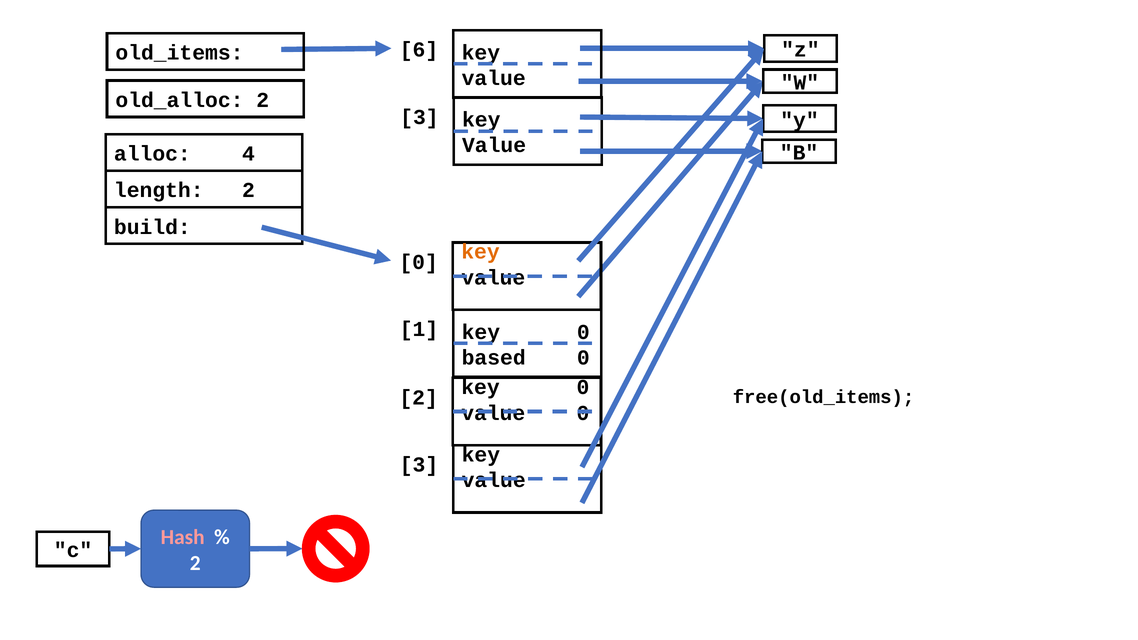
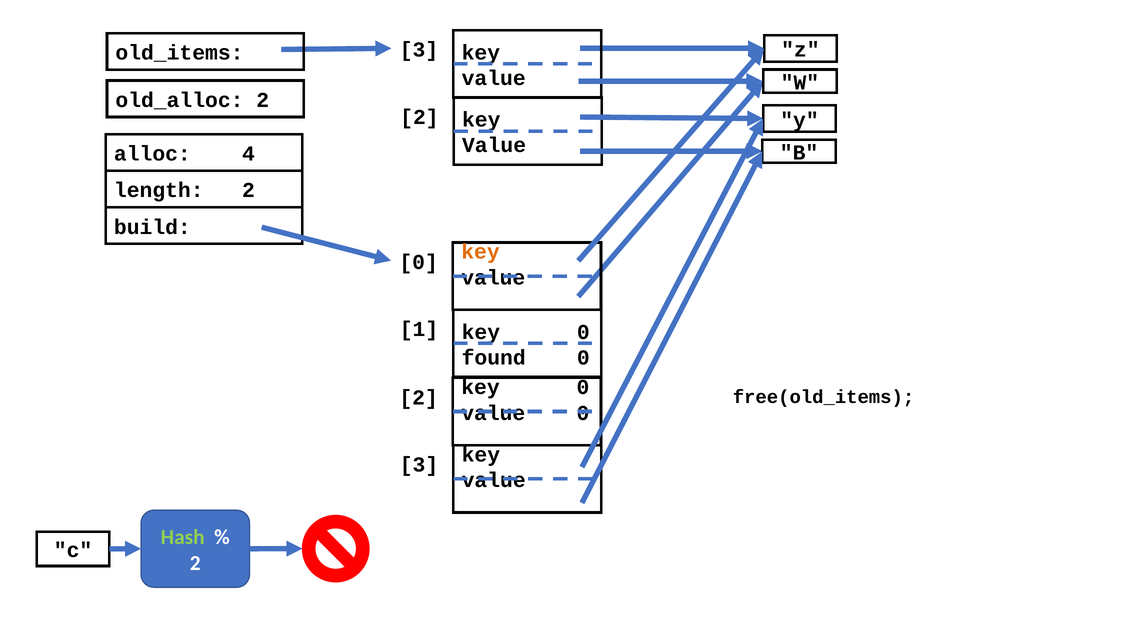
6: 6 -> 3 (419, 50)
3: 3 -> 2 (419, 117)
based: based -> found (494, 358)
Hash colour: pink -> light green (183, 538)
